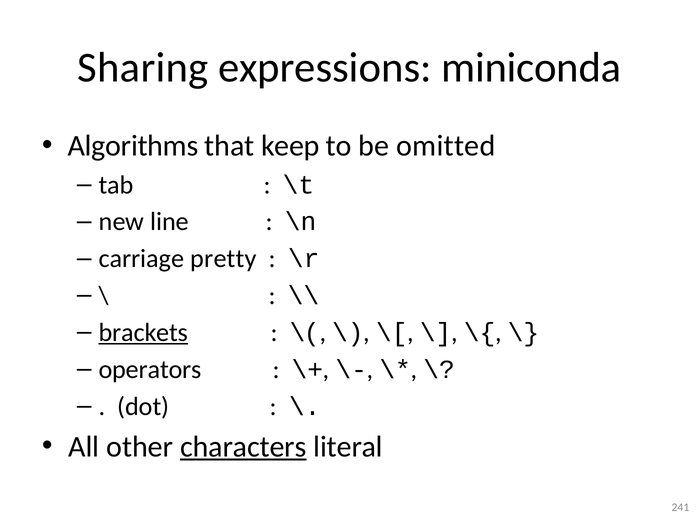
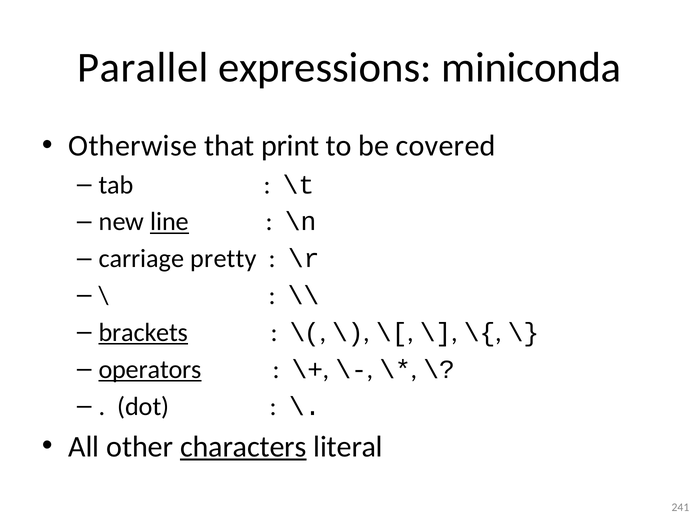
Sharing: Sharing -> Parallel (143, 68)
Algorithms: Algorithms -> Otherwise (133, 146)
keep: keep -> print (290, 146)
omitted: omitted -> covered (446, 146)
line underline: none -> present (169, 222)
operators underline: none -> present (150, 370)
